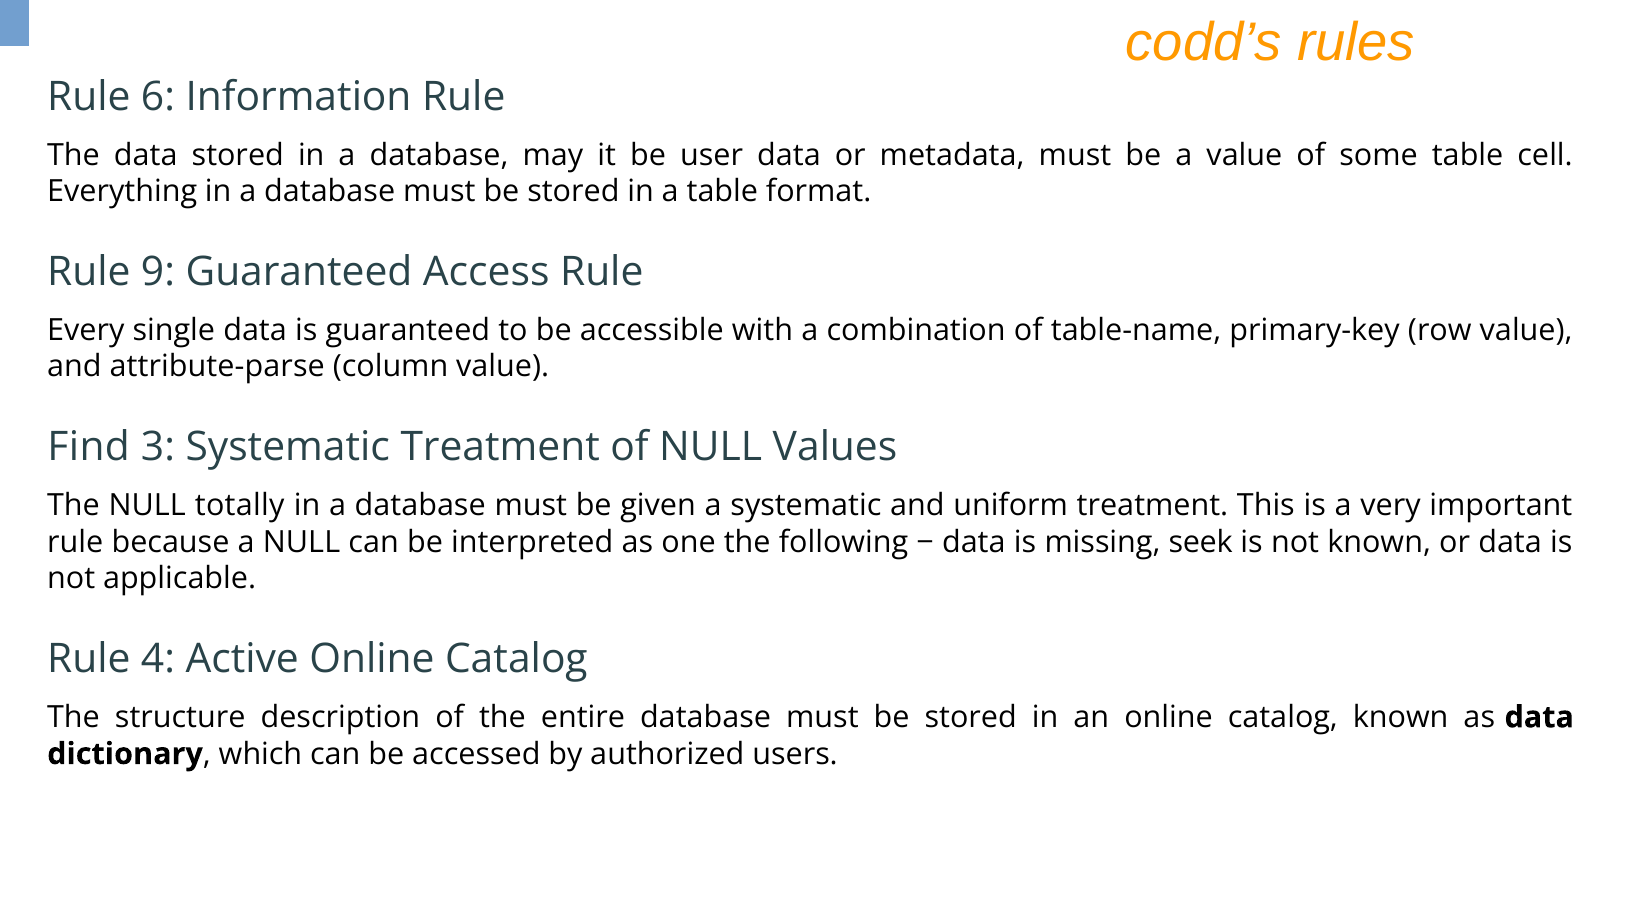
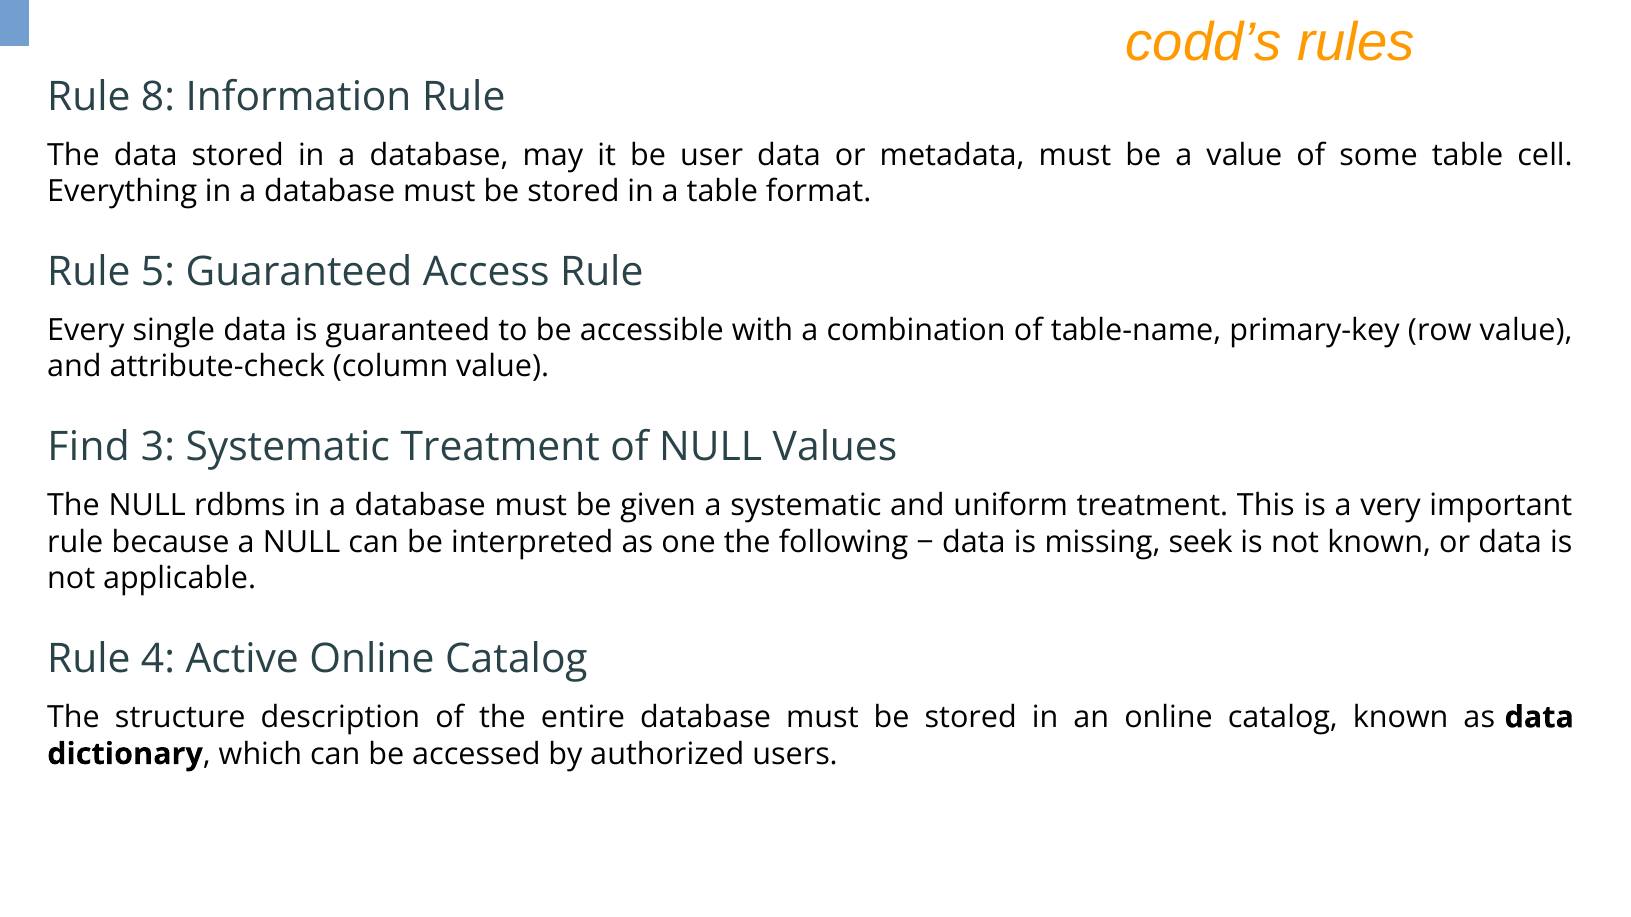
6: 6 -> 8 (158, 97)
9: 9 -> 5 (158, 272)
attribute-parse: attribute-parse -> attribute-check (217, 367)
totally: totally -> rdbms (240, 506)
